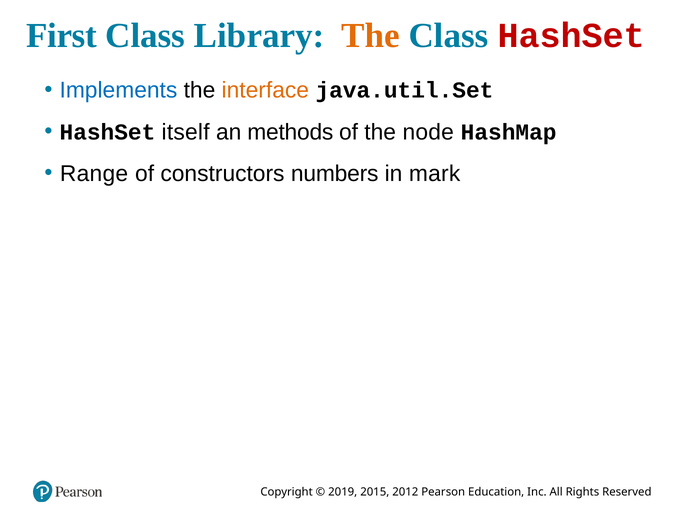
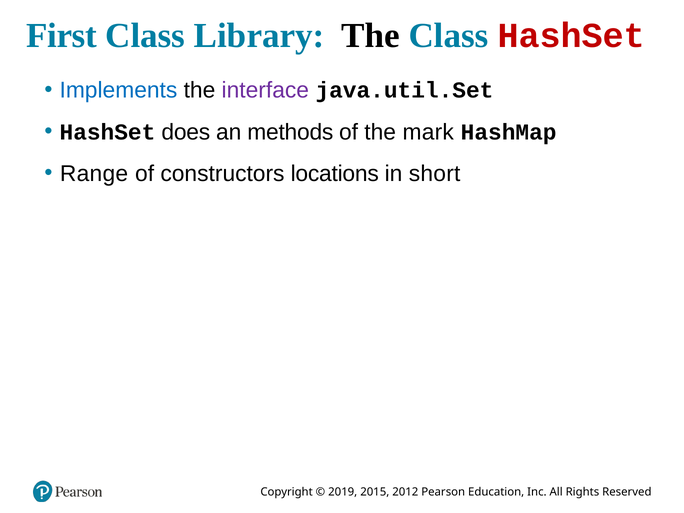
The colour: orange -> black (371, 36)
interface colour: orange -> purple (265, 90)
itself: itself -> does (186, 132)
node: node -> mark (428, 132)
numbers: numbers -> locations (335, 174)
mark: mark -> short (435, 174)
